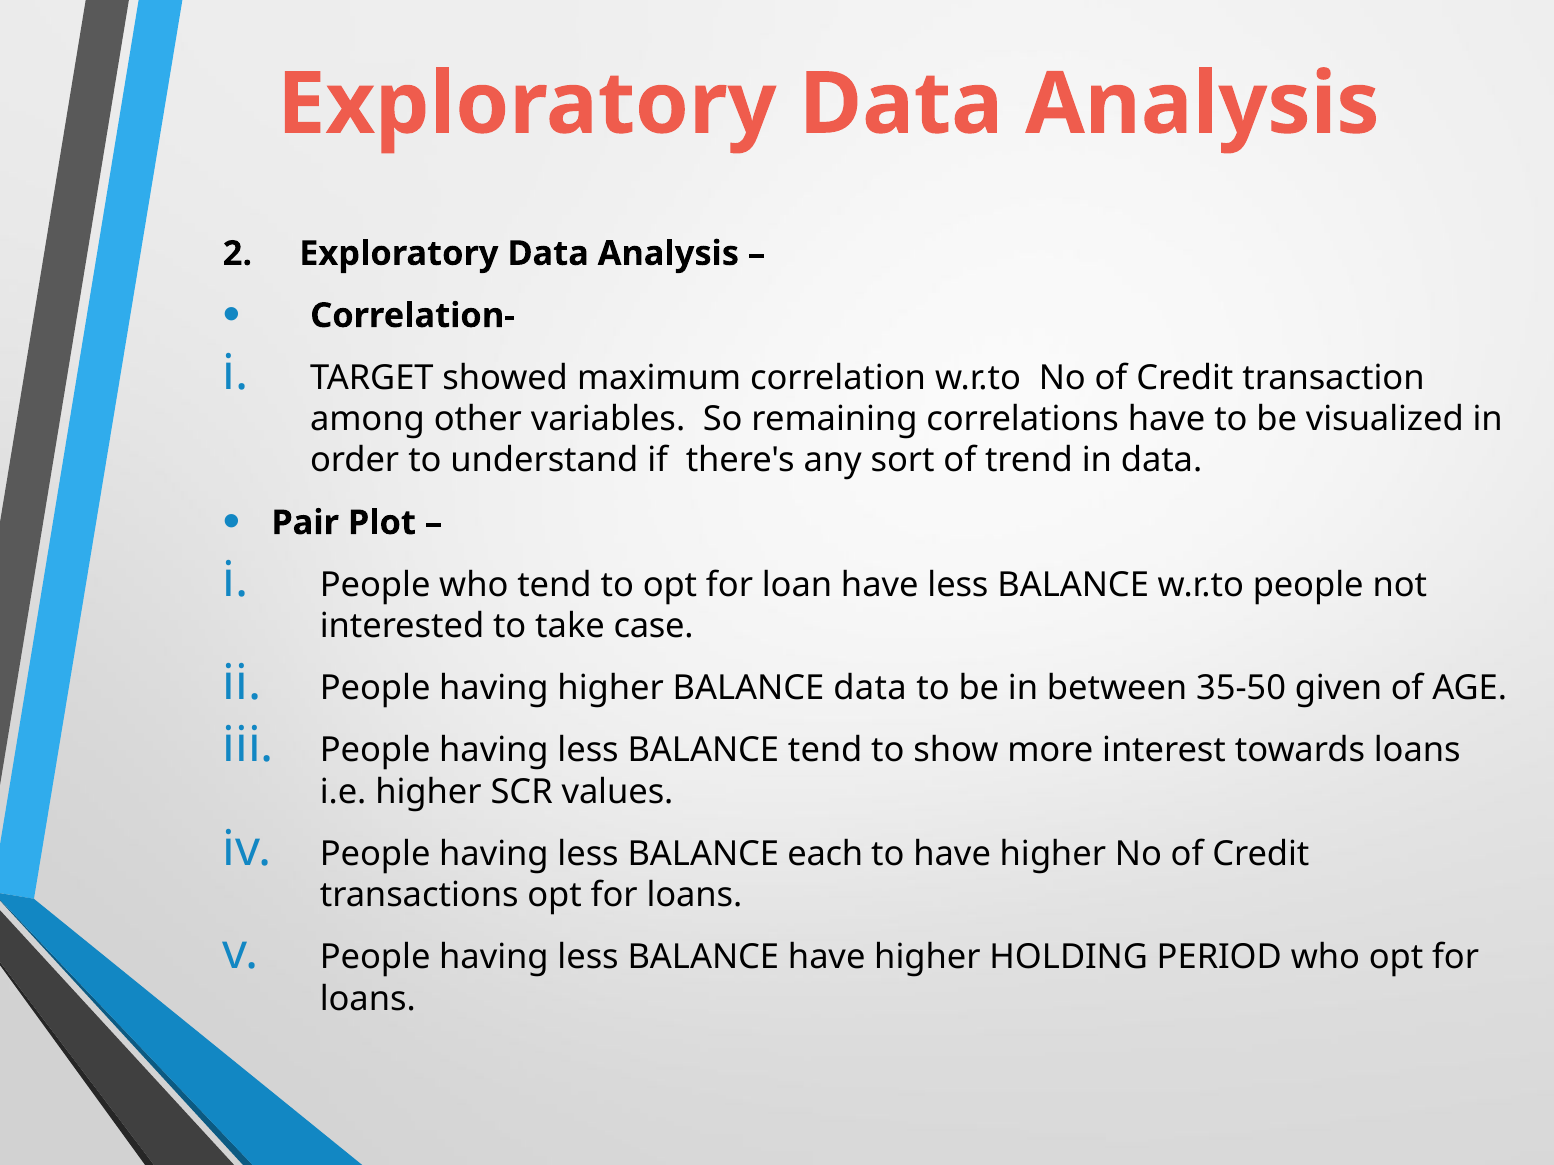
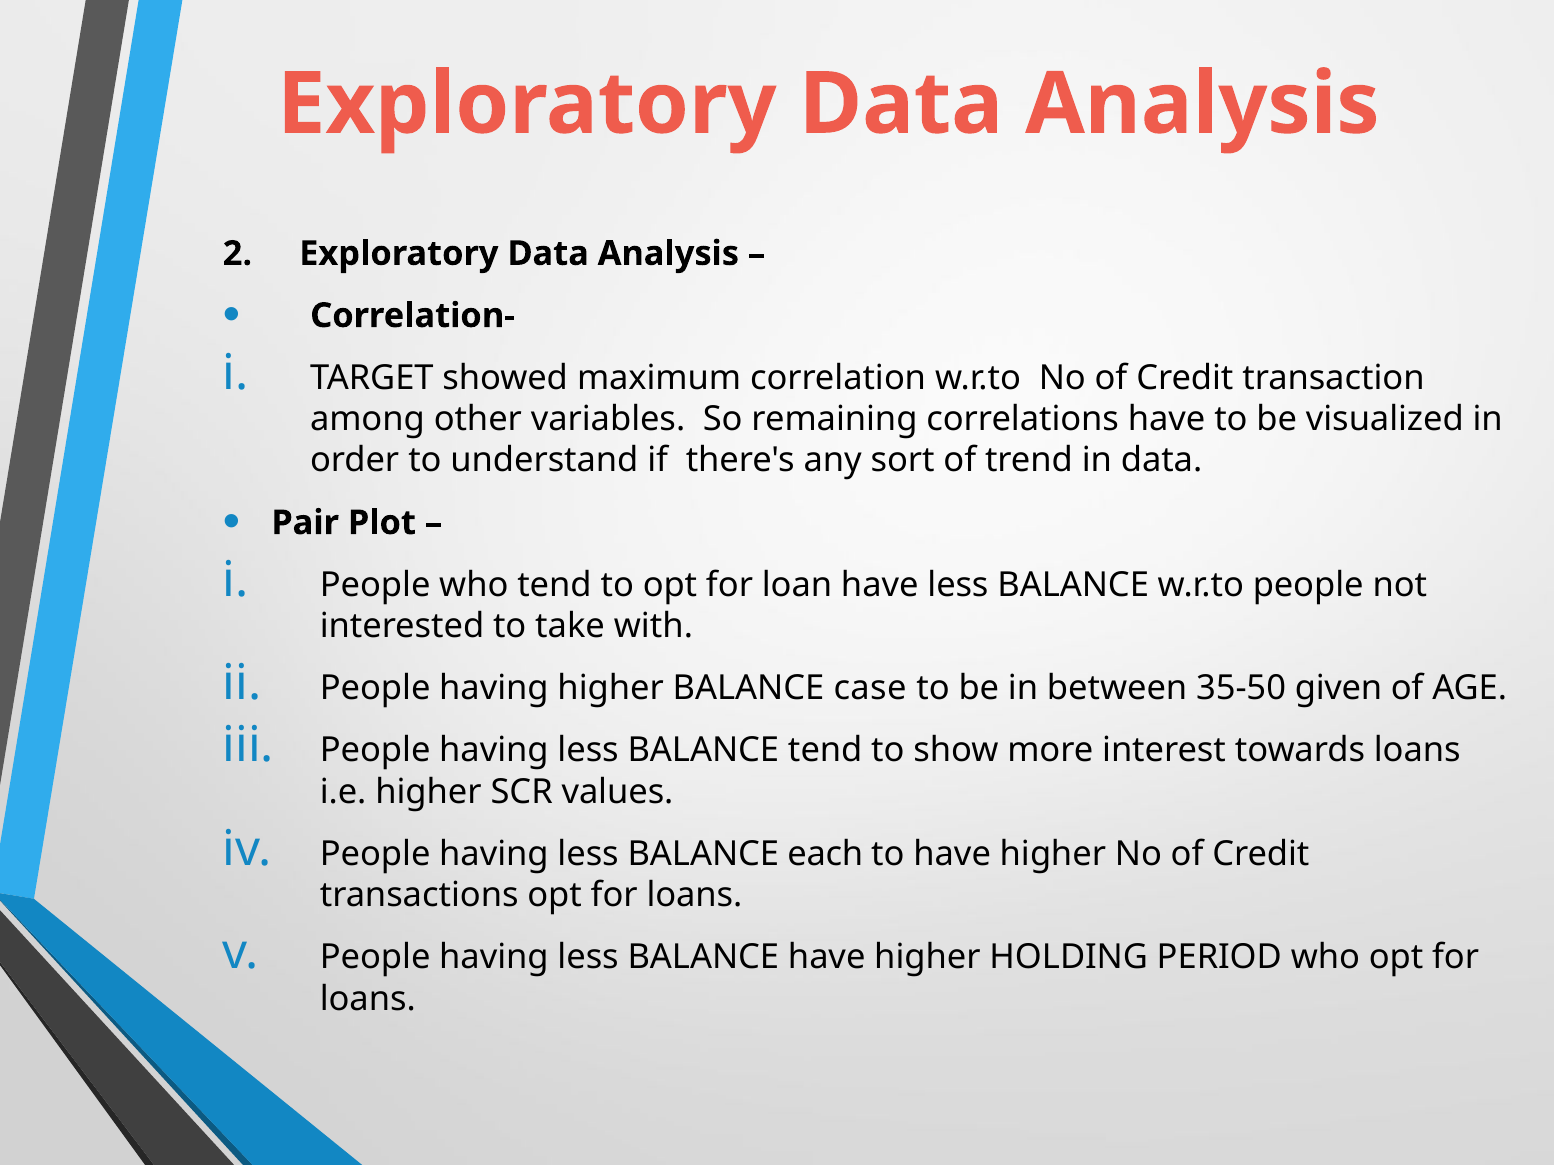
case: case -> with (653, 627)
BALANCE data: data -> case (870, 689)
